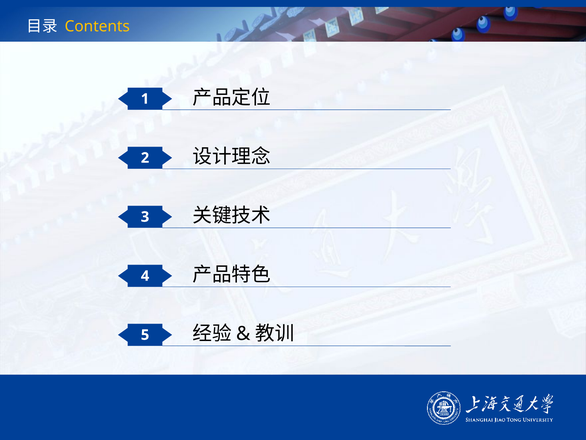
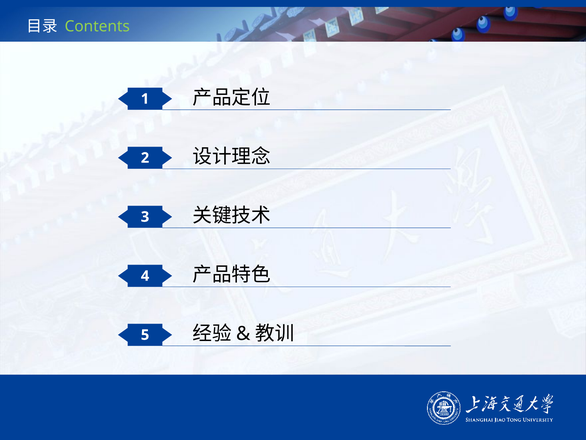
Contents colour: yellow -> light green (97, 26)
